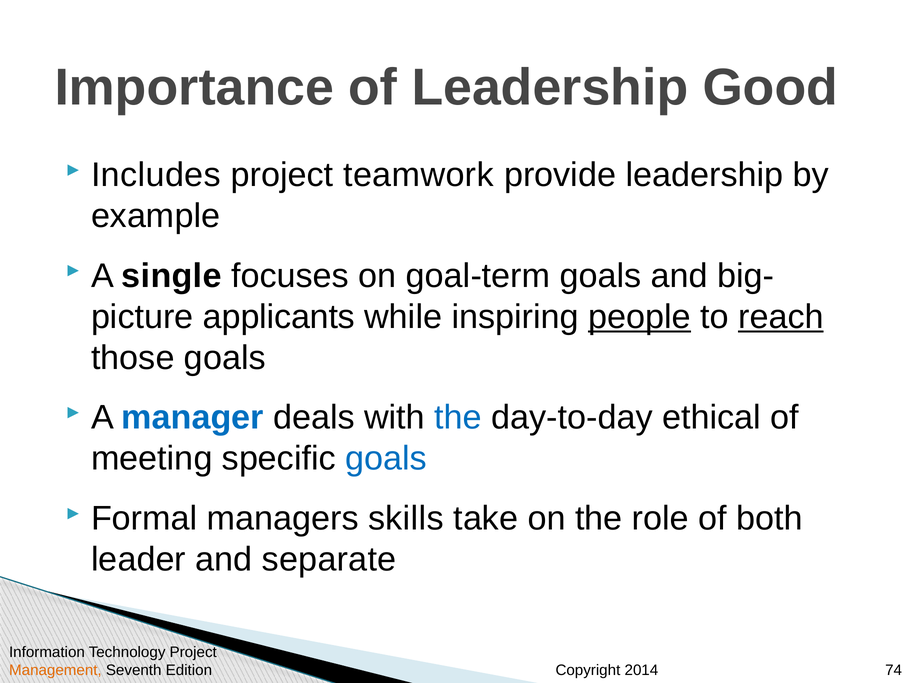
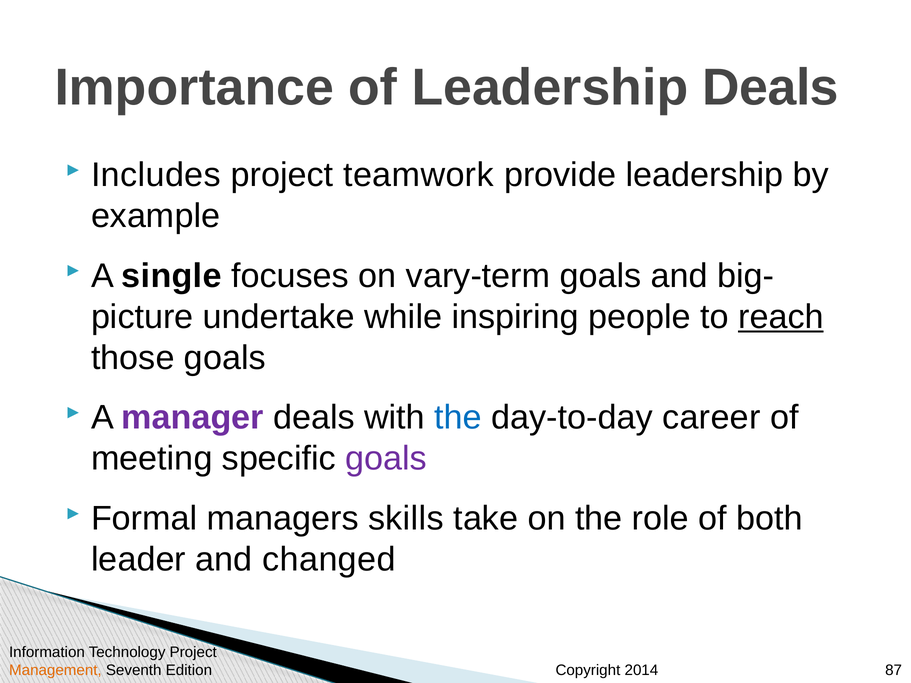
Leadership Good: Good -> Deals (771, 88)
goal-term: goal-term -> vary-term (478, 276)
applicants: applicants -> undertake (279, 317)
people underline: present -> none (640, 317)
manager colour: blue -> purple (193, 418)
ethical: ethical -> career (711, 418)
goals colour: blue -> purple (386, 459)
separate: separate -> changed (329, 560)
74: 74 -> 87 (894, 671)
